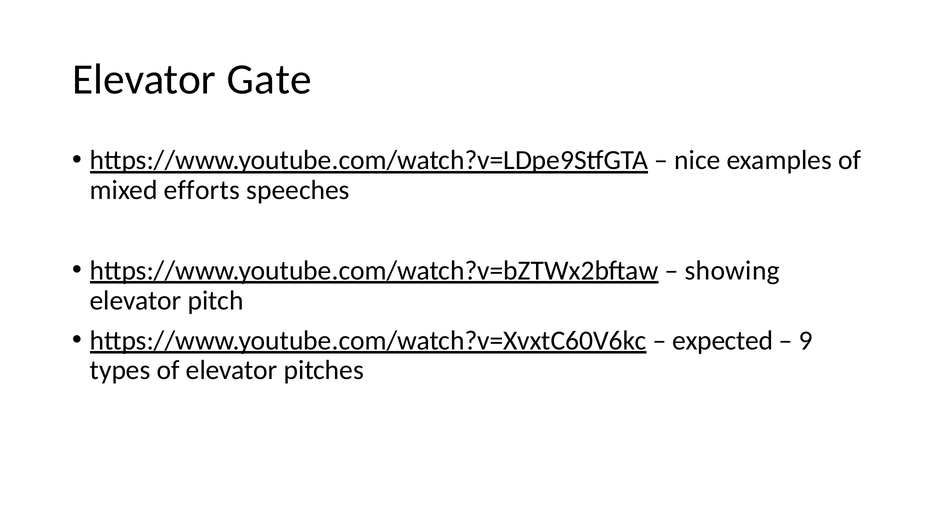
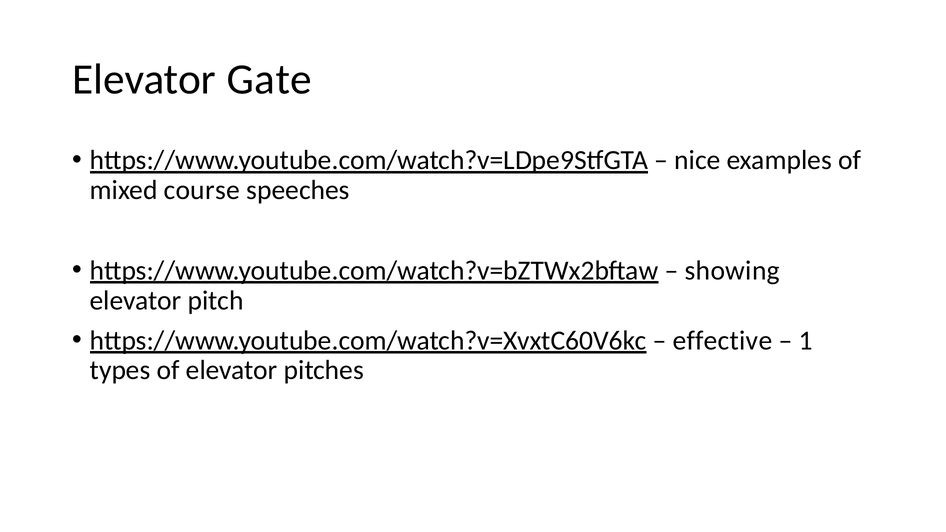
efforts: efforts -> course (202, 190)
expected: expected -> effective (722, 341)
9: 9 -> 1 (806, 341)
